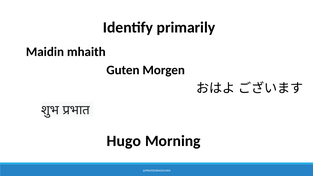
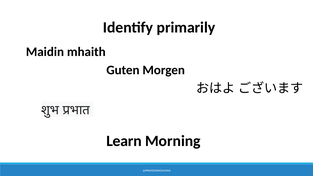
Hugo: Hugo -> Learn (124, 141)
